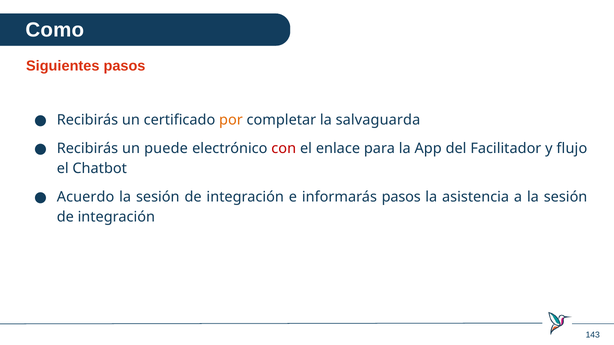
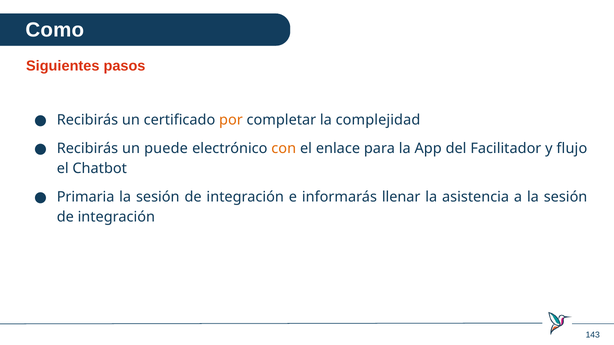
salvaguarda: salvaguarda -> complejidad (378, 120)
con colour: red -> orange (284, 149)
Acuerdo: Acuerdo -> Primaria (86, 197)
informarás pasos: pasos -> llenar (401, 197)
